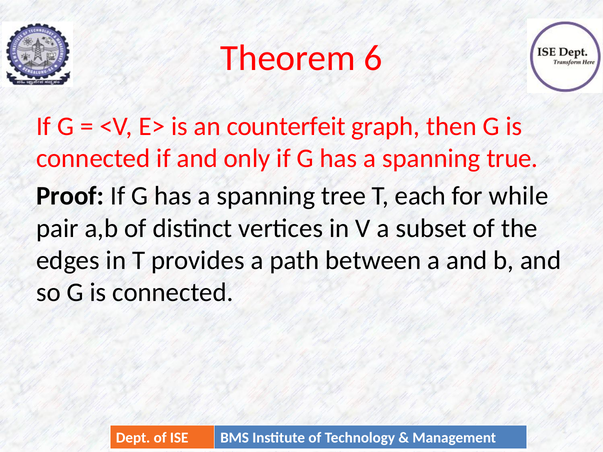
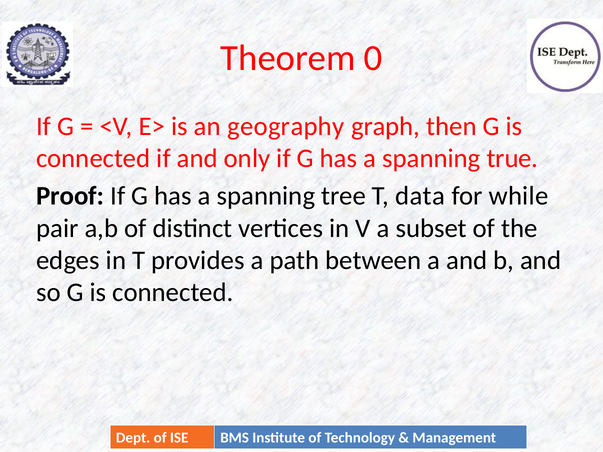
6: 6 -> 0 (373, 58)
counterfeit: counterfeit -> geography (286, 126)
each: each -> data (420, 196)
